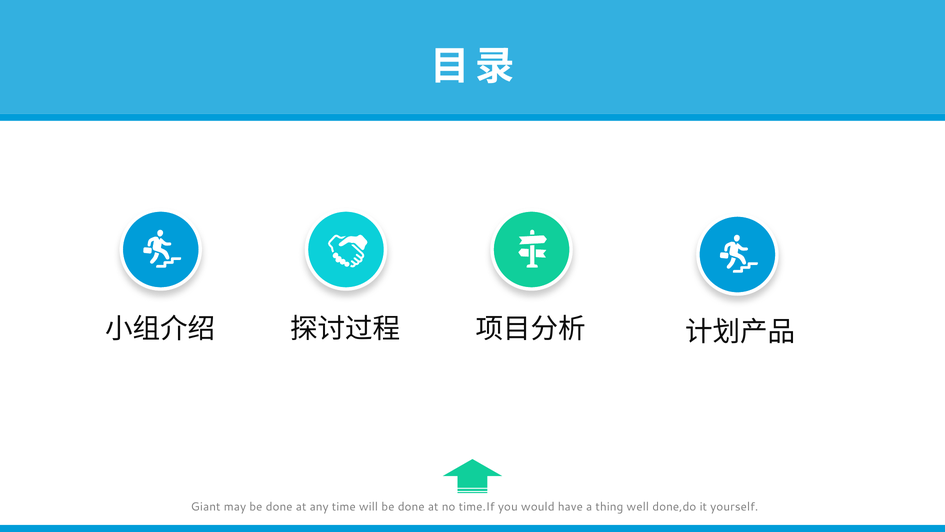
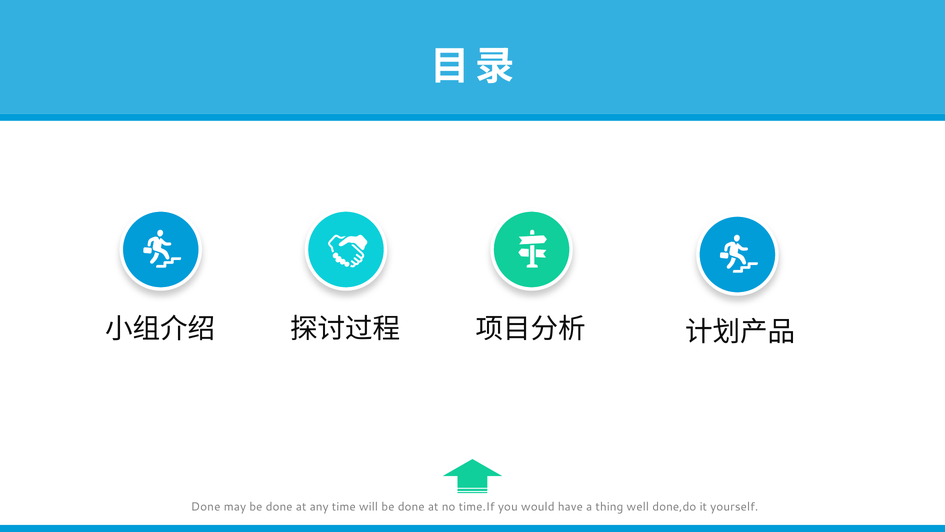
Giant: Giant -> Done (206, 507)
